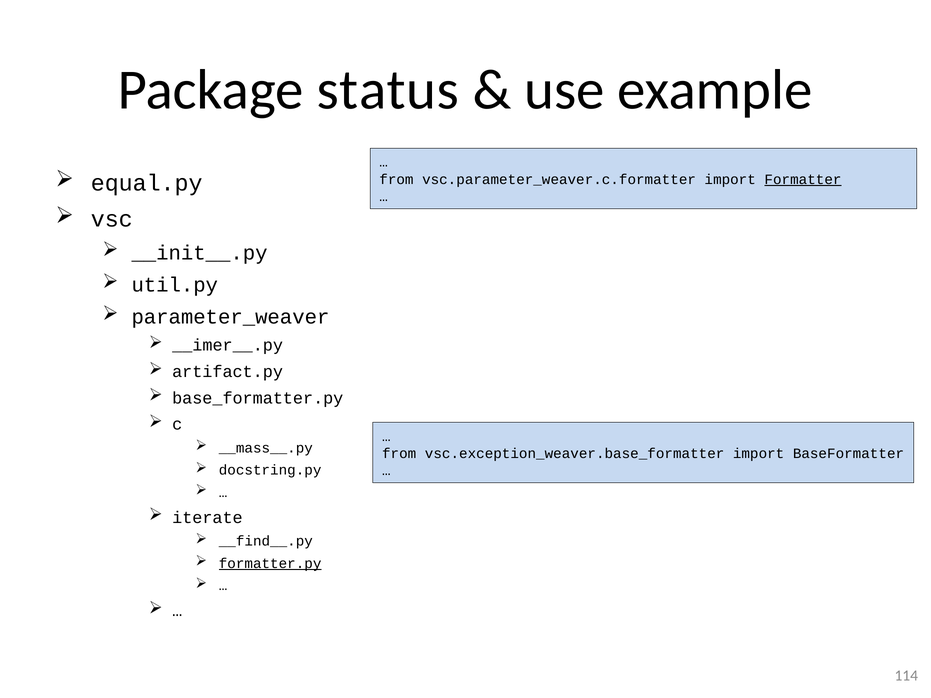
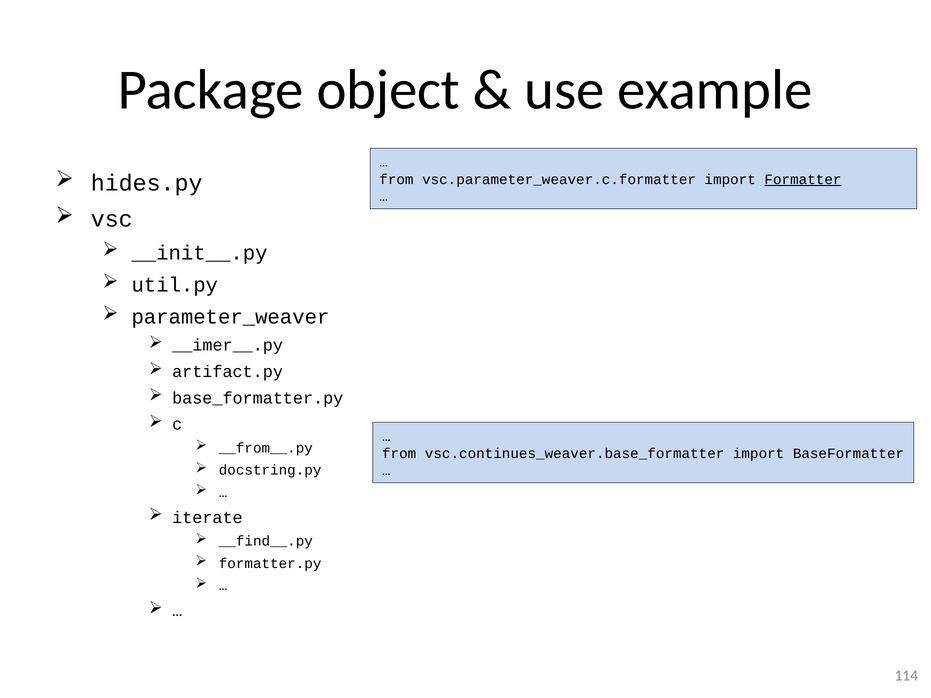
status: status -> object (388, 90)
equal.py: equal.py -> hides.py (147, 183)
__mass__.py: __mass__.py -> __from__.py (266, 448)
vsc.exception_weaver.base_formatter: vsc.exception_weaver.base_formatter -> vsc.continues_weaver.base_formatter (575, 454)
formatter.py underline: present -> none (270, 564)
